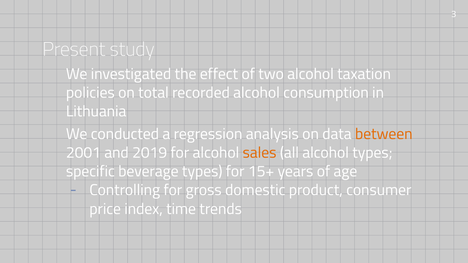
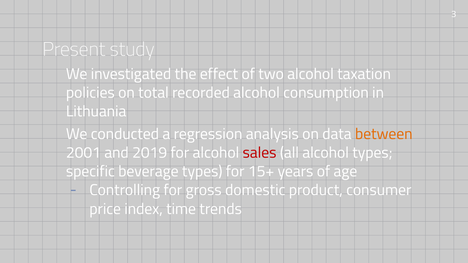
sales colour: orange -> red (260, 153)
